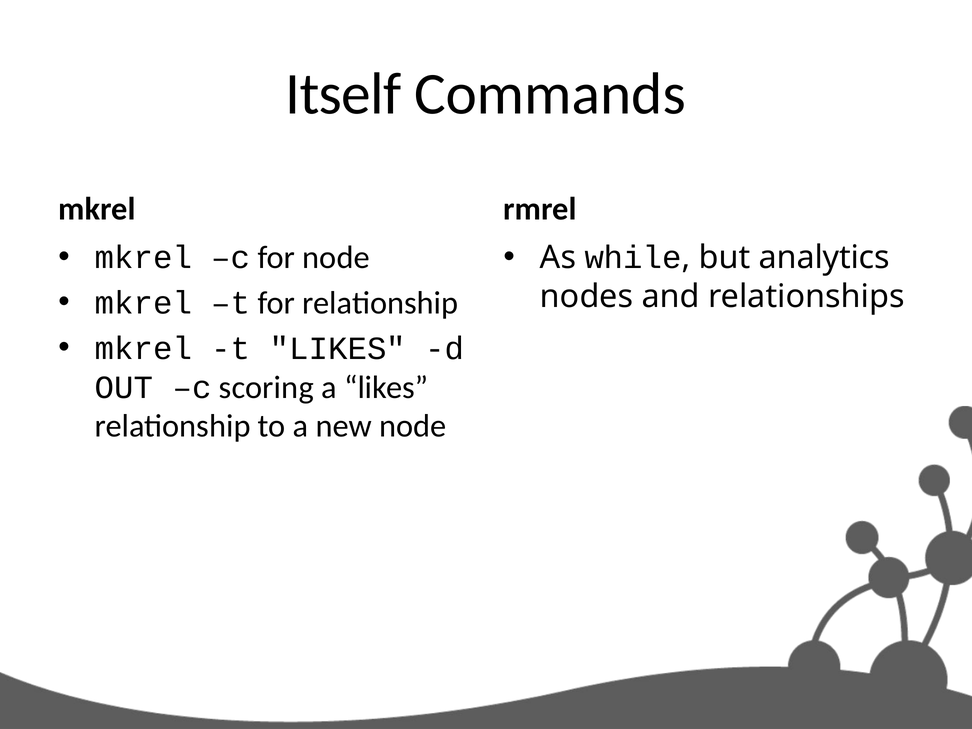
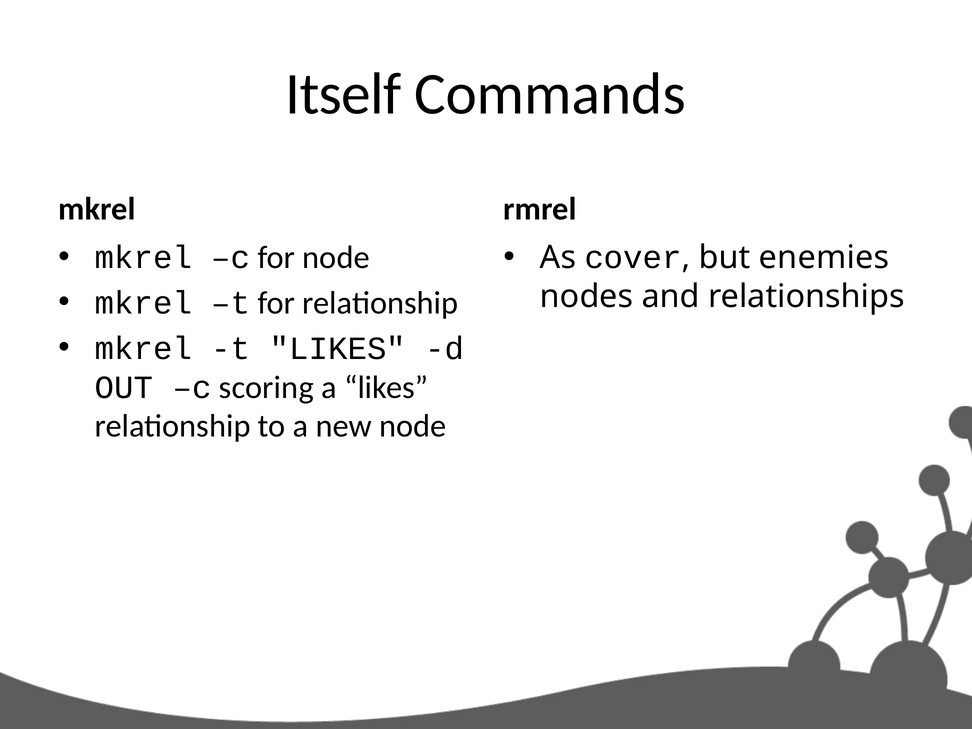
while: while -> cover (633, 258)
analytics: analytics -> enemies (824, 258)
